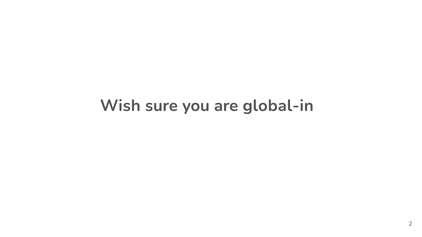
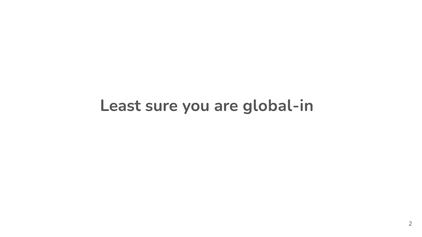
Wish: Wish -> Least (120, 106)
